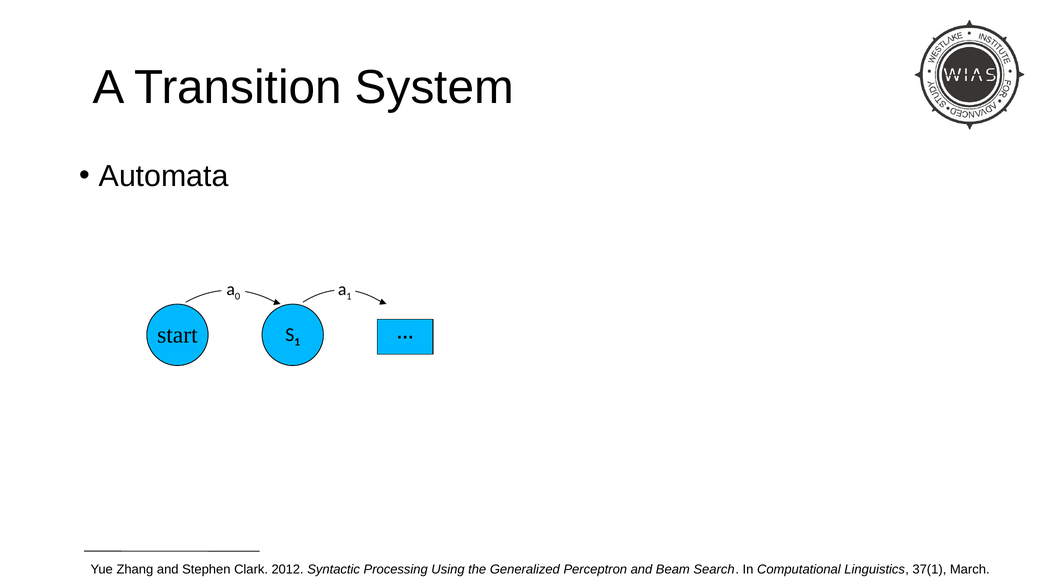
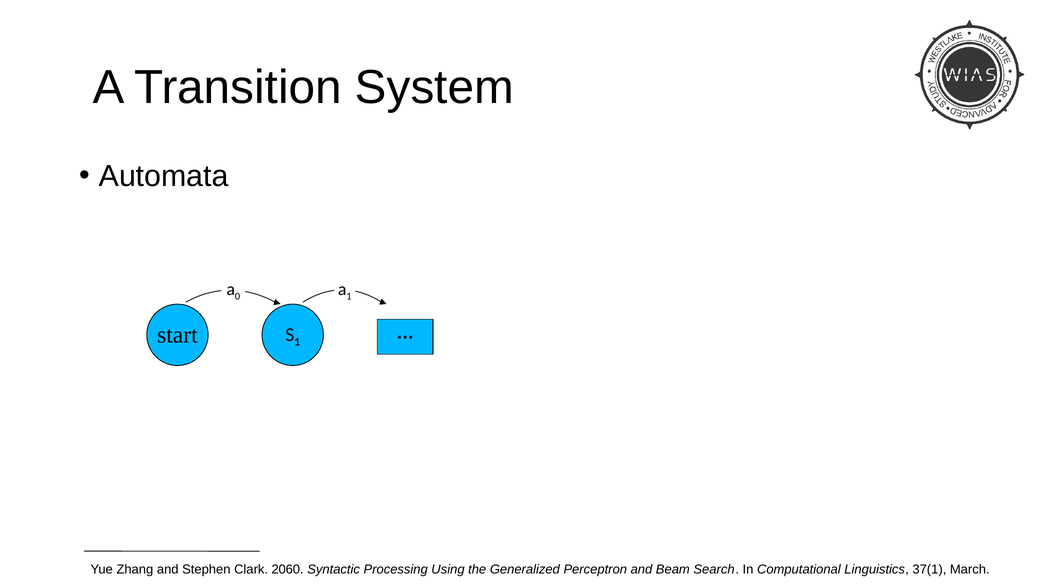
2012: 2012 -> 2060 (288, 569)
